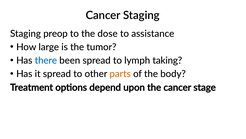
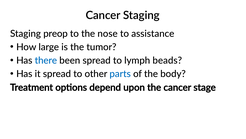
dose: dose -> nose (108, 33)
taking: taking -> beads (167, 60)
parts colour: orange -> blue (120, 74)
